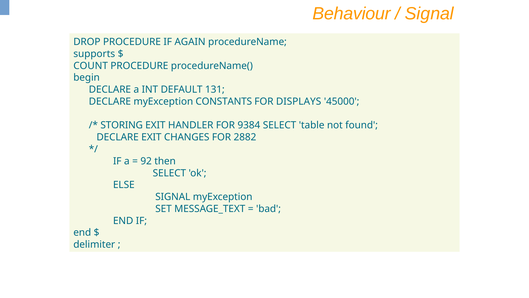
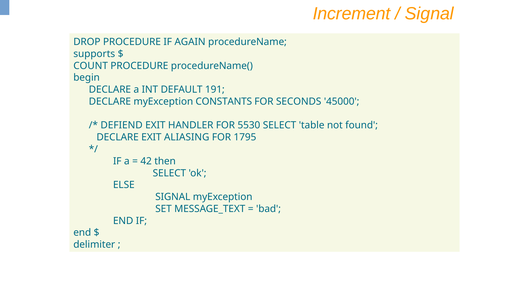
Behaviour: Behaviour -> Increment (352, 14)
131: 131 -> 191 (215, 89)
DISPLAYS: DISPLAYS -> SECONDS (299, 101)
STORING: STORING -> DEFIEND (122, 125)
9384: 9384 -> 5530 (249, 125)
CHANGES: CHANGES -> ALIASING (187, 137)
2882: 2882 -> 1795 (245, 137)
92: 92 -> 42 (146, 161)
